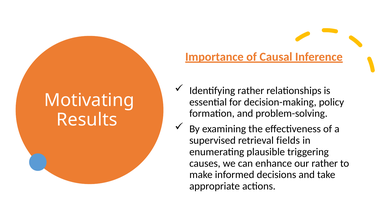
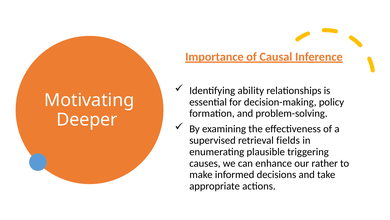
Identifying rather: rather -> ability (251, 90)
Results: Results -> Deeper (87, 119)
